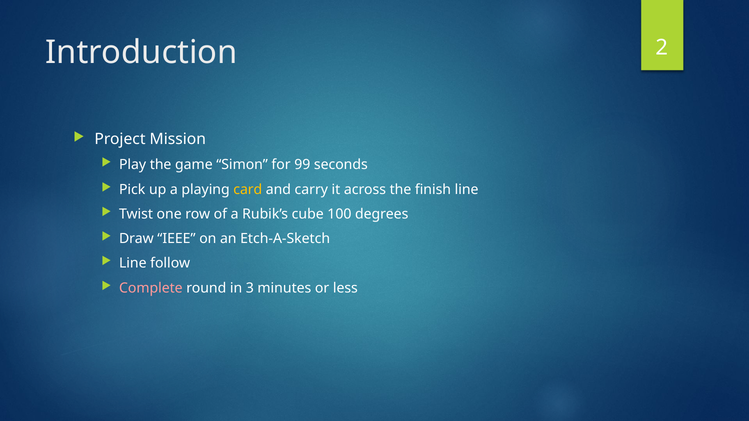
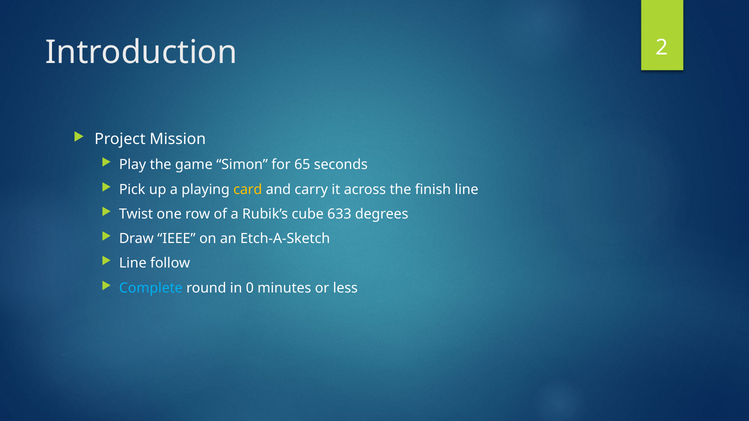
99: 99 -> 65 (302, 165)
100: 100 -> 633 (339, 214)
Complete colour: pink -> light blue (151, 288)
3: 3 -> 0 (250, 288)
